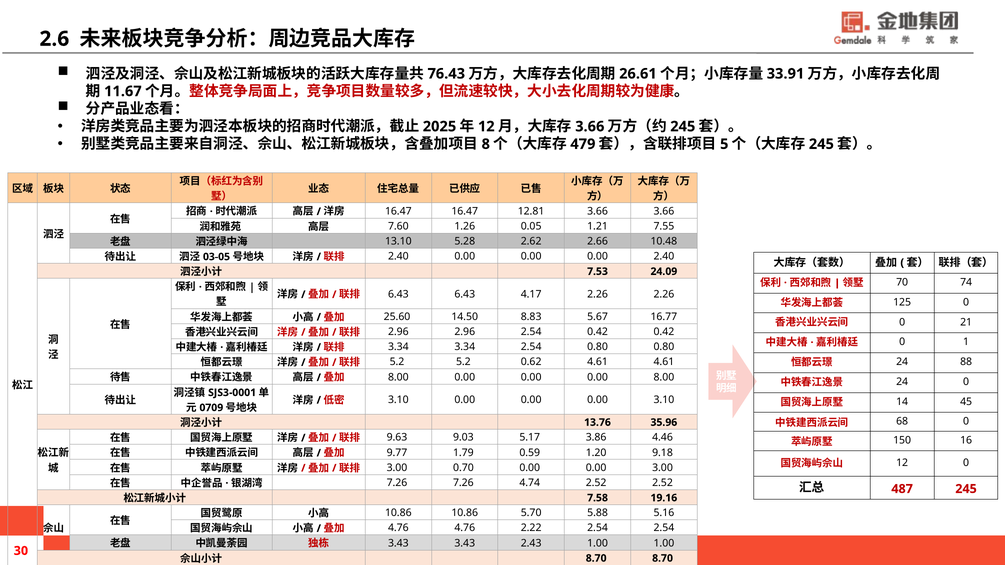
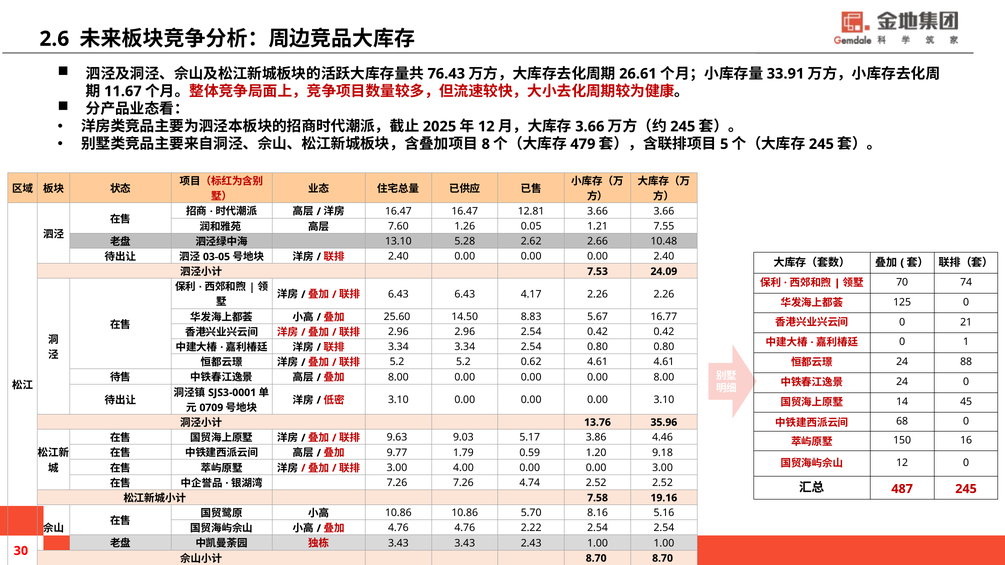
0.70: 0.70 -> 4.00 (463, 468)
5.88: 5.88 -> 8.16 (598, 513)
